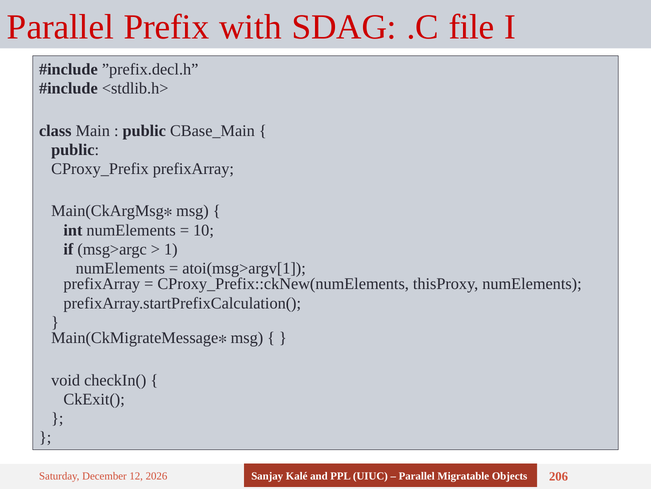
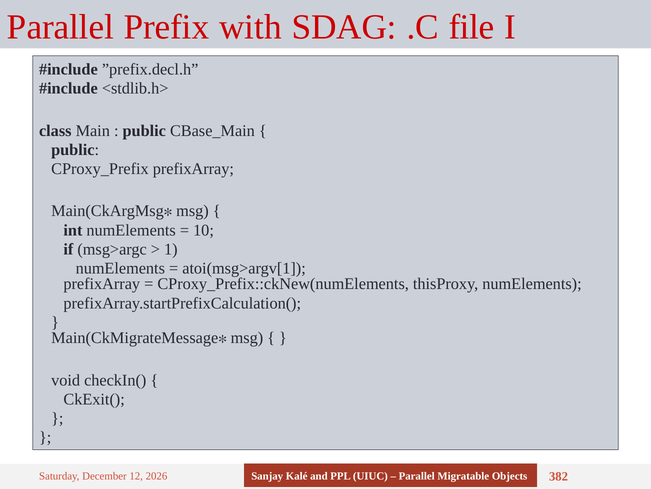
206: 206 -> 382 (559, 476)
